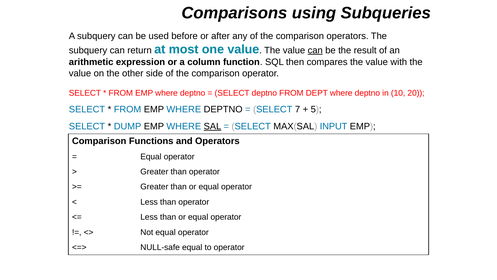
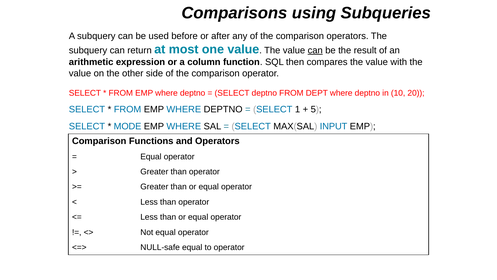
7: 7 -> 1 (298, 109)
DUMP: DUMP -> MODE (128, 126)
SAL underline: present -> none (212, 126)
